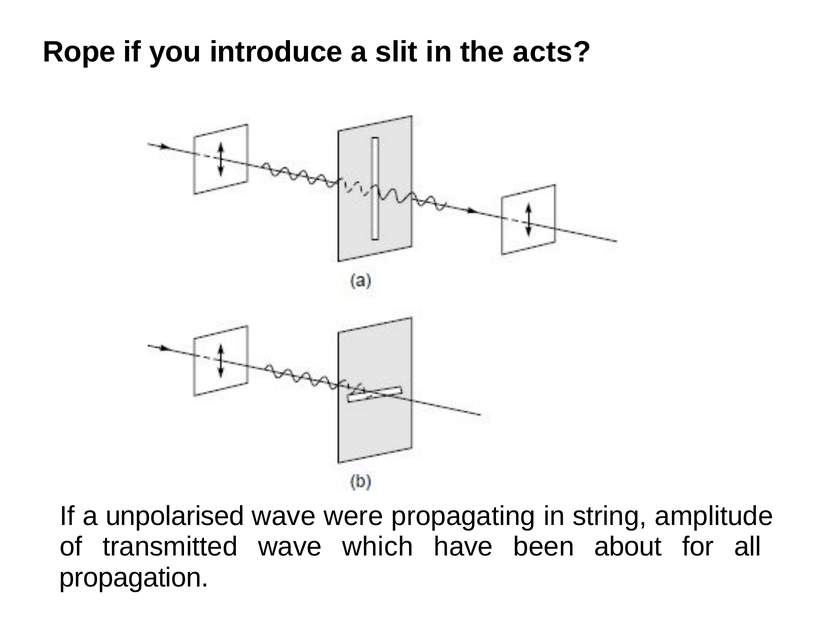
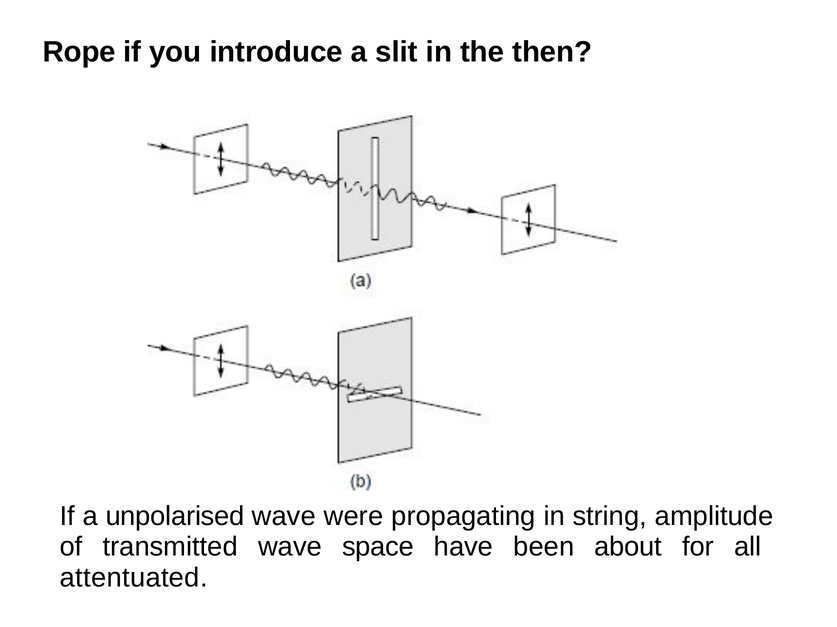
acts: acts -> then (552, 52)
which: which -> space (378, 547)
propagation: propagation -> attentuated (134, 578)
